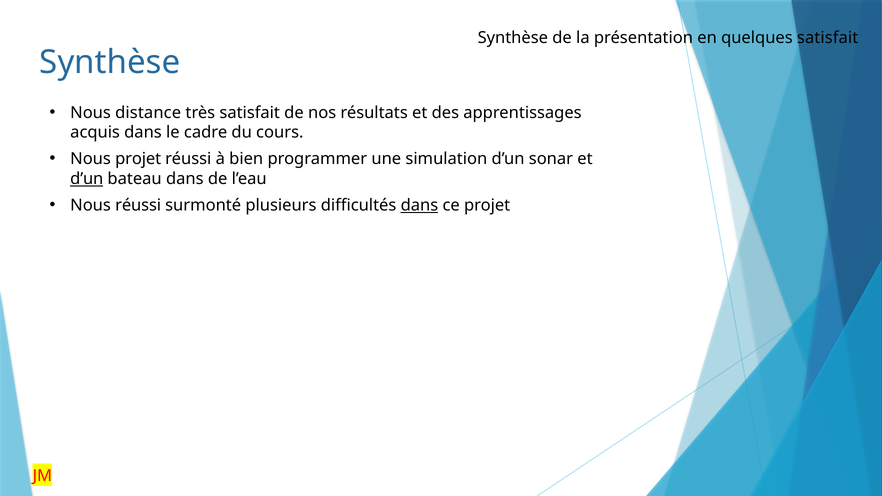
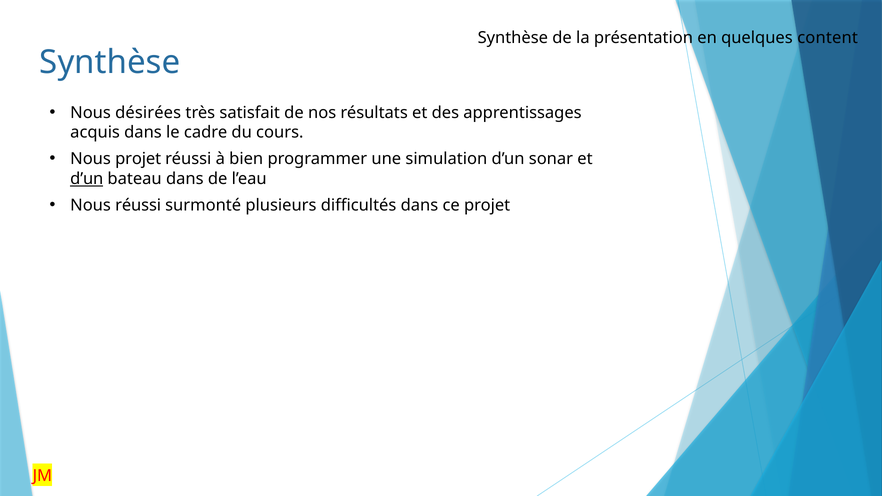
quelques satisfait: satisfait -> content (828, 38)
distance: distance -> désirées (148, 113)
dans underline: present -> none (419, 205)
